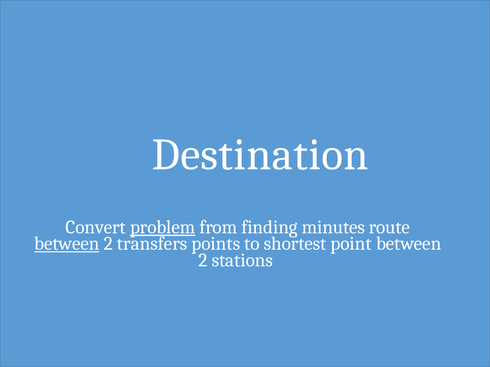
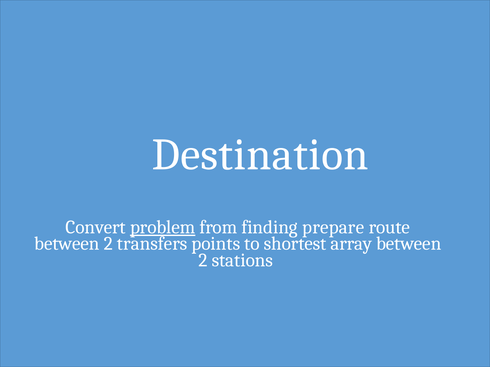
minutes: minutes -> prepare (333, 228)
between underline: present -> none (67, 244)
point: point -> array (351, 244)
